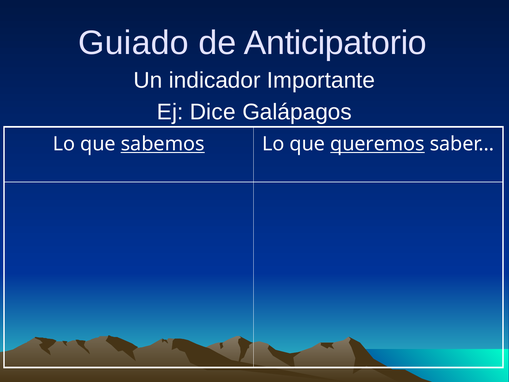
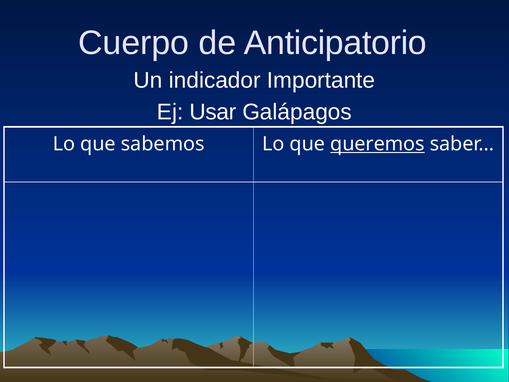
Guiado: Guiado -> Cuerpo (134, 43)
Dice: Dice -> Usar (213, 112)
sabemos underline: present -> none (163, 144)
